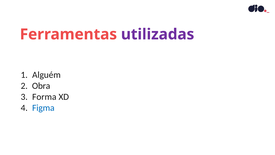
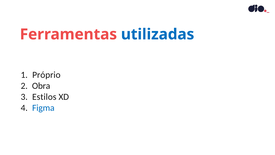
utilizadas colour: purple -> blue (158, 34)
Alguém: Alguém -> Próprio (46, 75)
Forma: Forma -> Estilos (44, 97)
